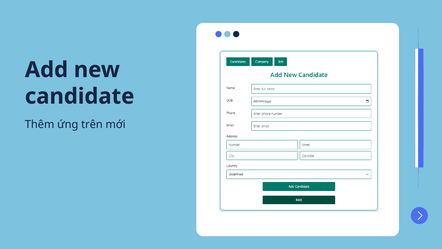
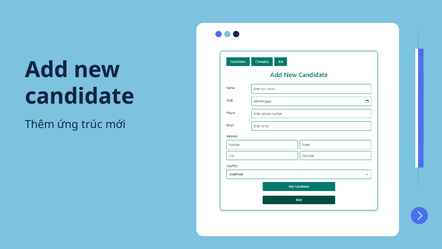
trên: trên -> trúc (92, 124)
